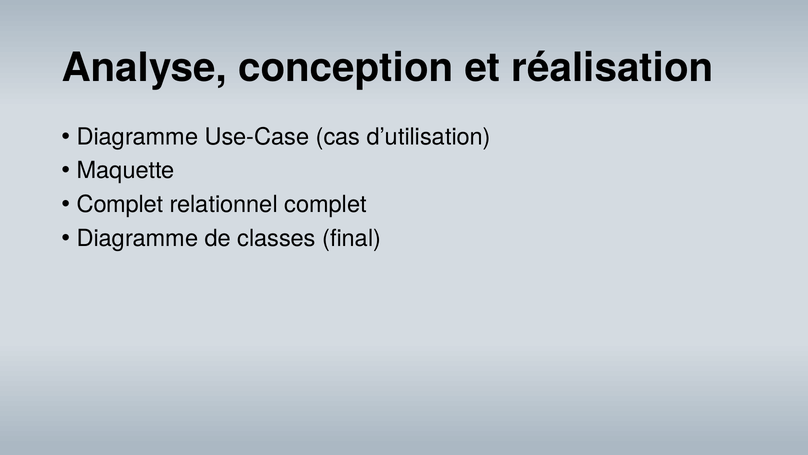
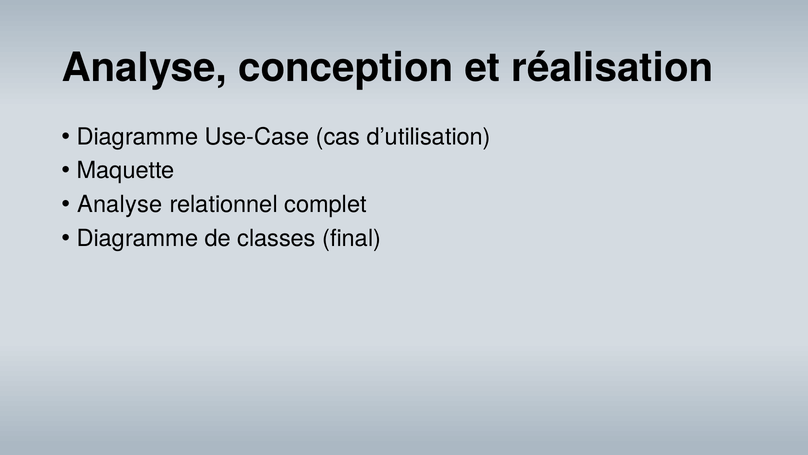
Complet: Complet -> Analyse (120, 204)
